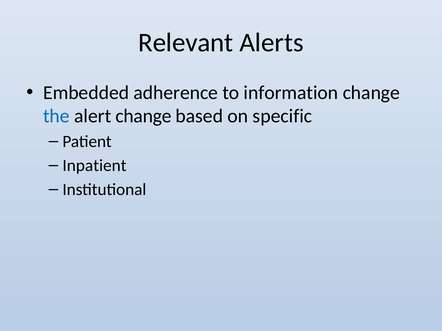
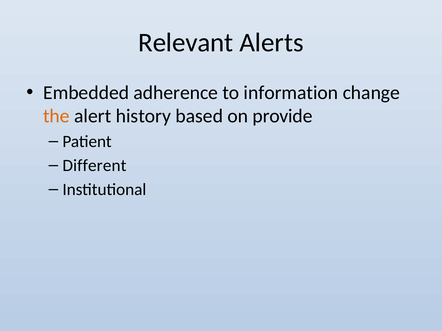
the colour: blue -> orange (56, 116)
alert change: change -> history (143, 116)
specific: specific -> provide (283, 116)
Inpatient: Inpatient -> Different (94, 166)
